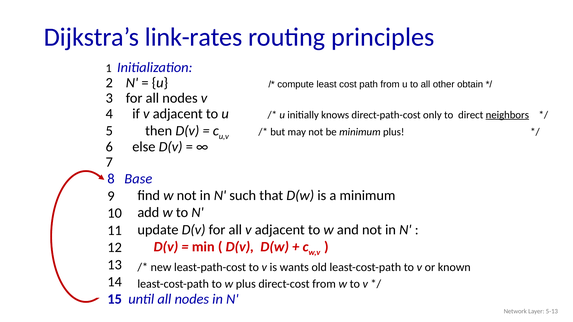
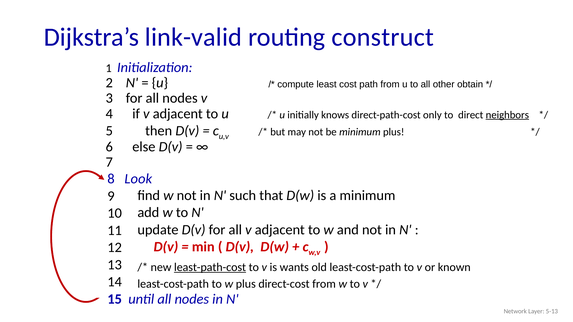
link-rates: link-rates -> link-valid (193, 37)
principles: principles -> construct (383, 37)
Base: Base -> Look (138, 179)
least-path-cost underline: none -> present (210, 268)
